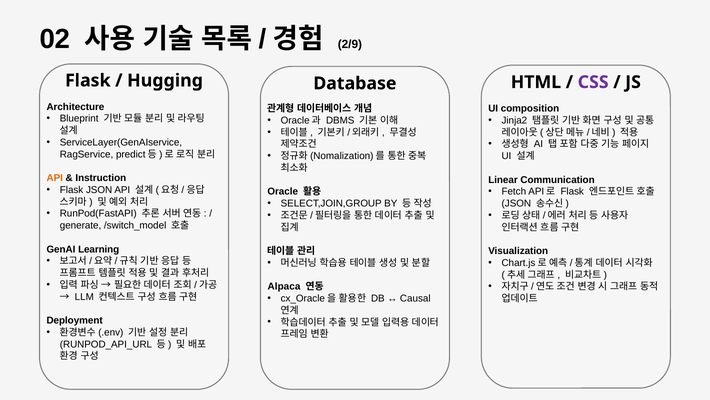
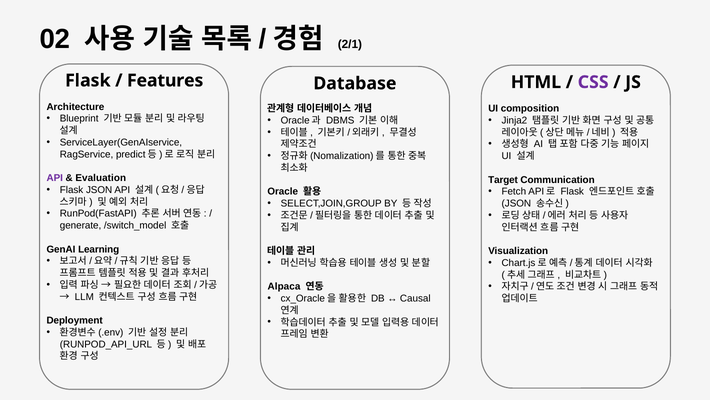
2/9: 2/9 -> 2/1 (350, 44)
Hugging: Hugging -> Features (165, 80)
API colour: orange -> purple (55, 178)
Instruction: Instruction -> Evaluation (101, 178)
Linear: Linear -> Target (503, 180)
